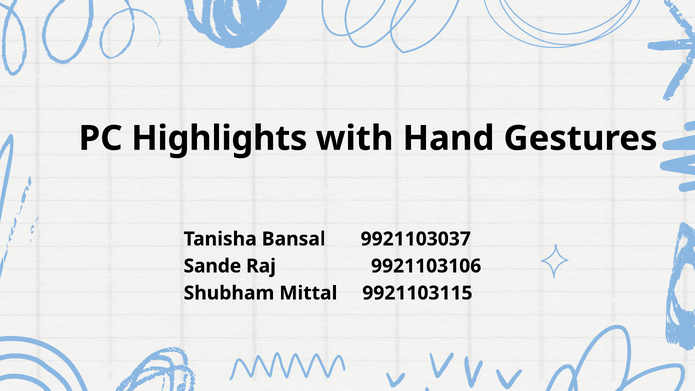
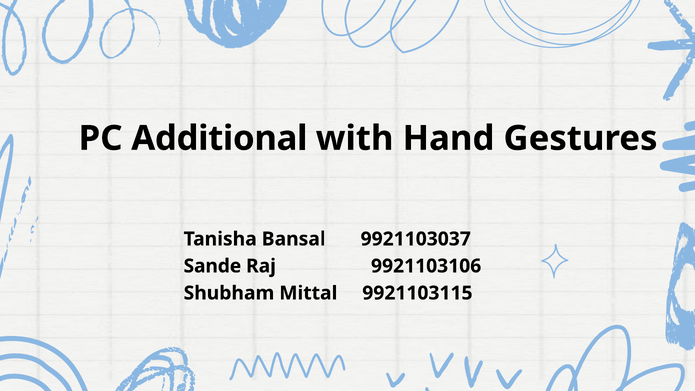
Highlights: Highlights -> Additional (219, 138)
